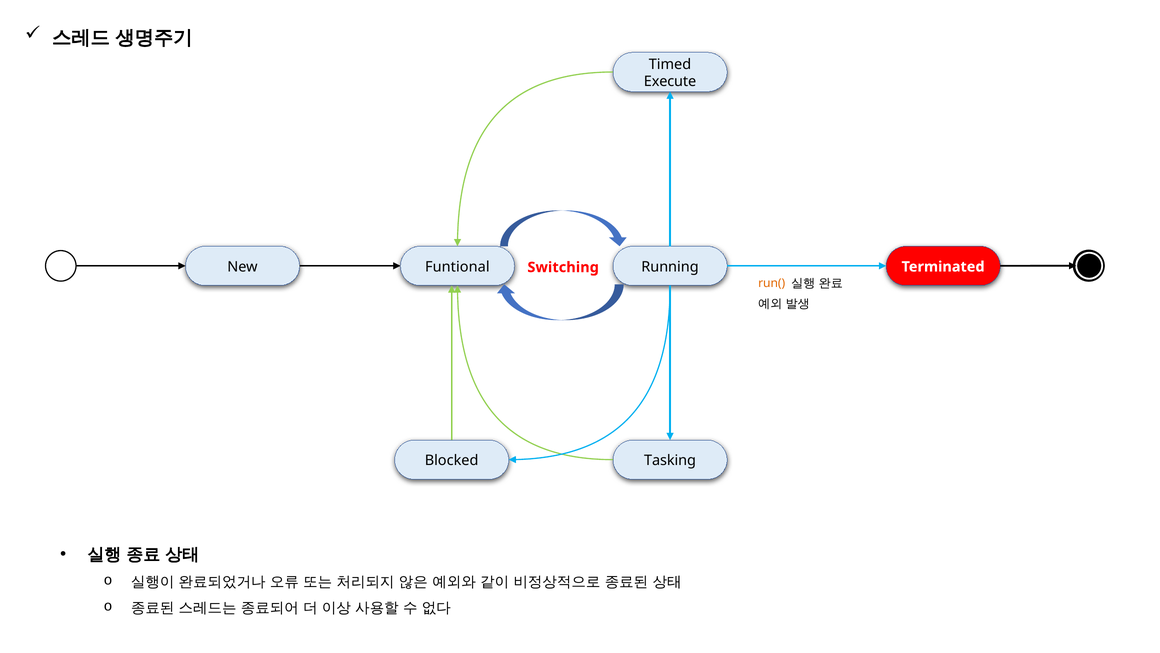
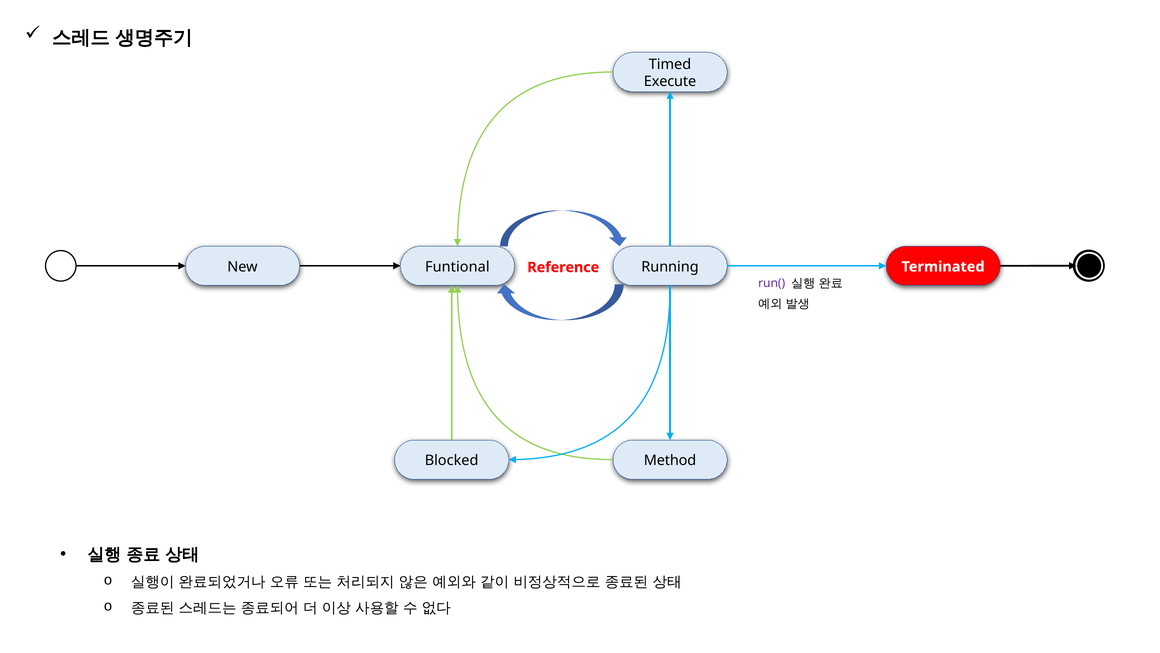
Switching: Switching -> Reference (563, 267)
run( colour: orange -> purple (772, 283)
Tasking: Tasking -> Method (670, 460)
